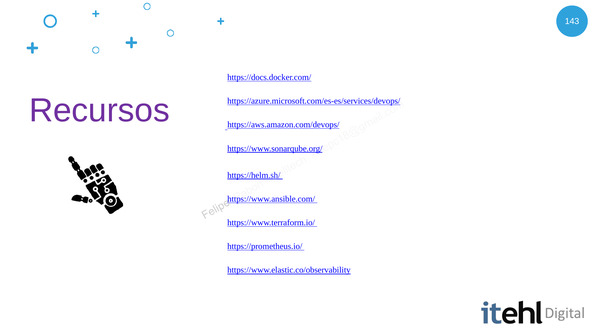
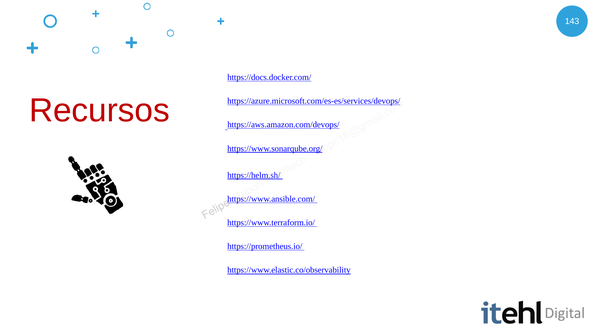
Recursos colour: purple -> red (99, 111)
